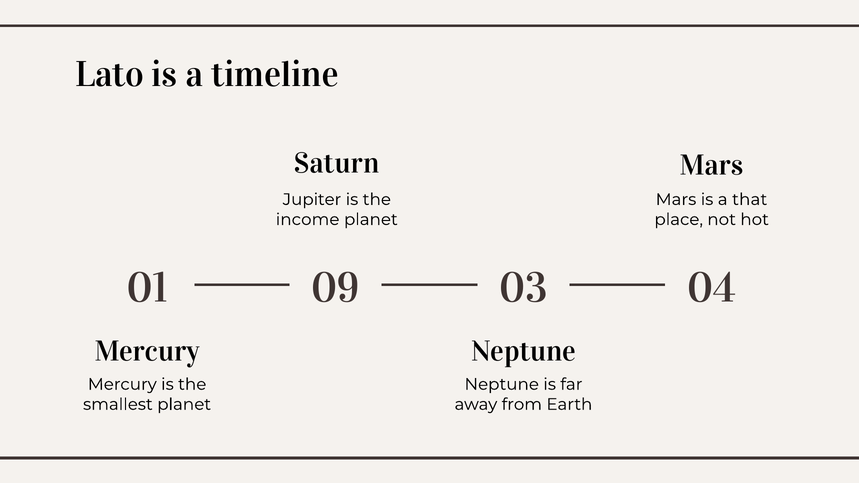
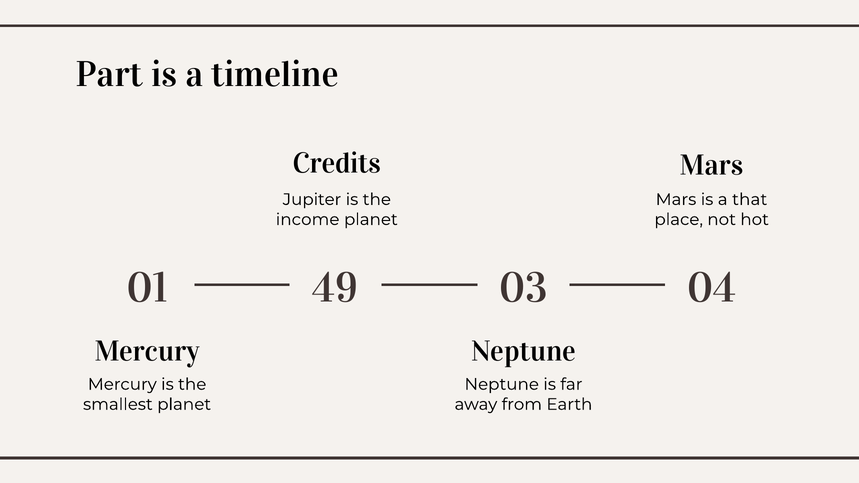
Lato: Lato -> Part (109, 74)
Saturn: Saturn -> Credits (337, 163)
09: 09 -> 49 (335, 288)
